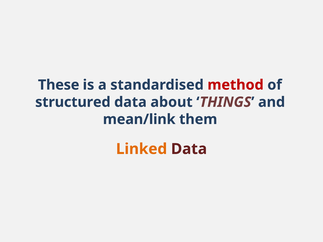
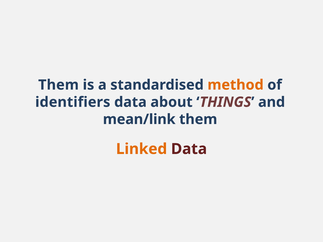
These: These -> Them (59, 85)
method colour: red -> orange (236, 85)
structured: structured -> identifiers (73, 102)
